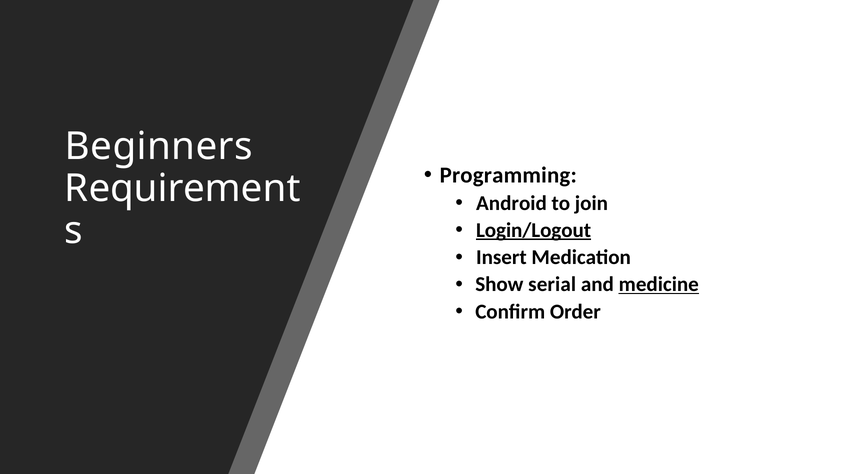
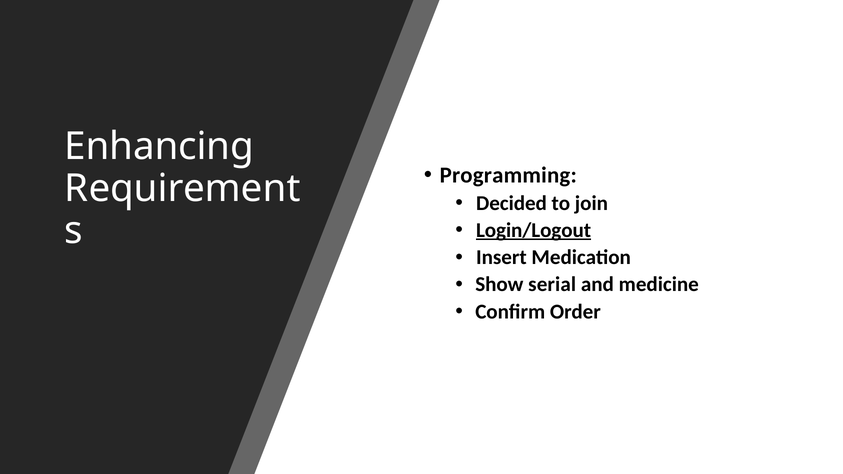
Beginners: Beginners -> Enhancing (159, 147)
Android: Android -> Decided (511, 203)
medicine underline: present -> none (659, 285)
